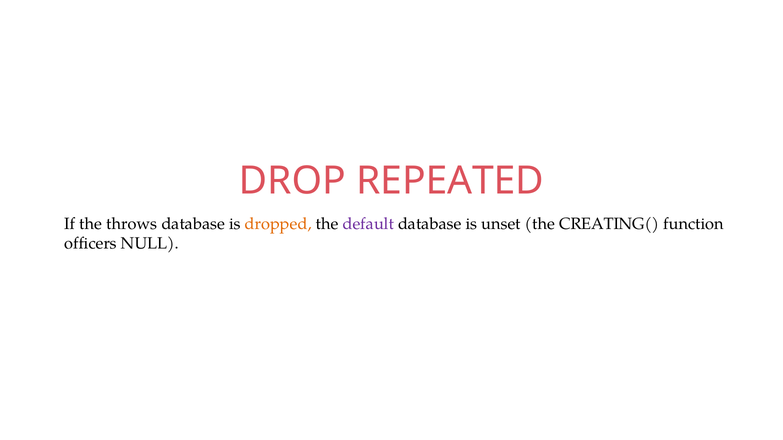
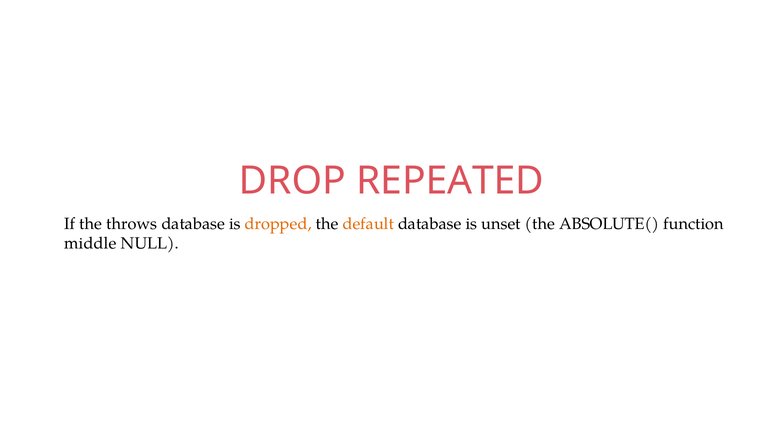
default colour: purple -> orange (368, 224)
CREATING(: CREATING( -> ABSOLUTE( (609, 224)
officers: officers -> middle (90, 244)
